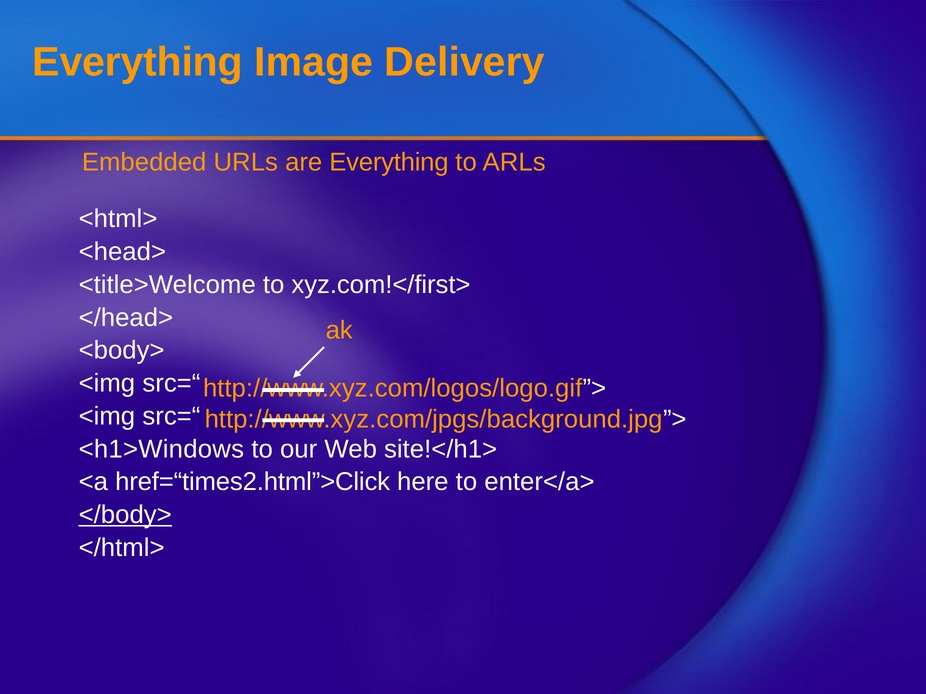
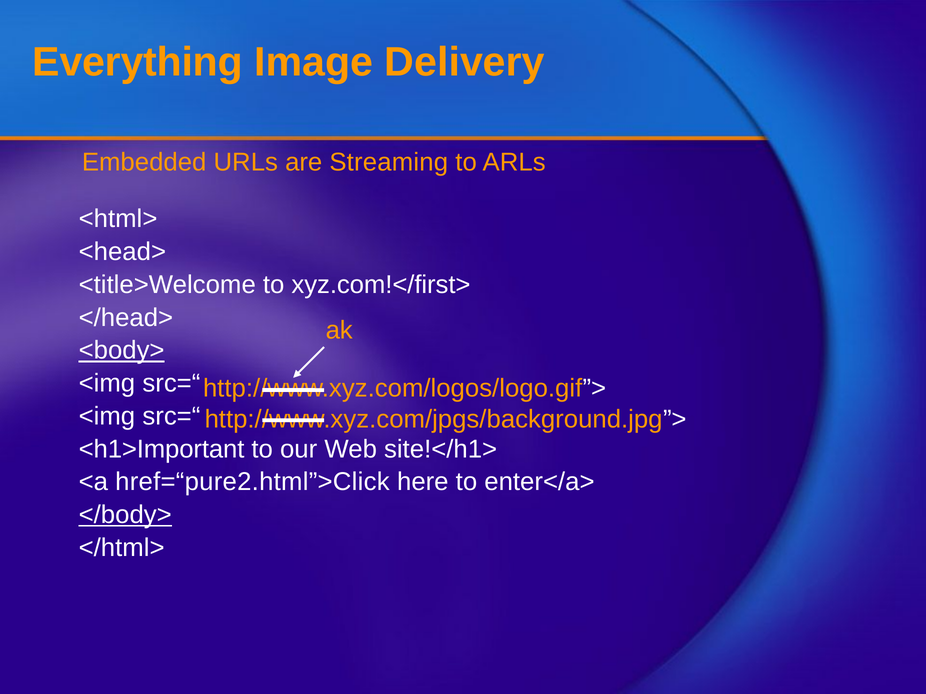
are Everything: Everything -> Streaming (389, 162)
<body> underline: none -> present (122, 351)
<h1>Windows: <h1>Windows -> <h1>Important (162, 449)
href=“times2.html”>Click: href=“times2.html”>Click -> href=“pure2.html”>Click (252, 482)
